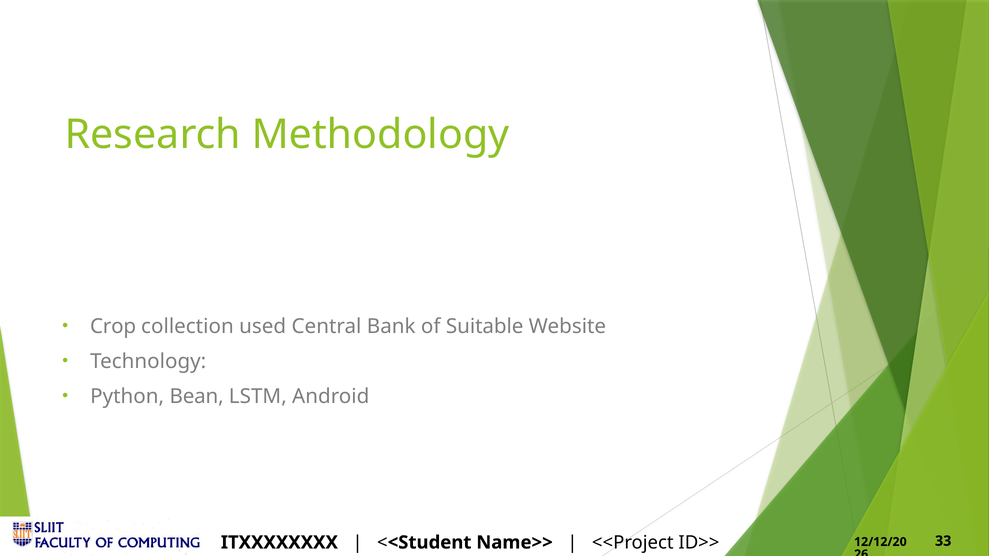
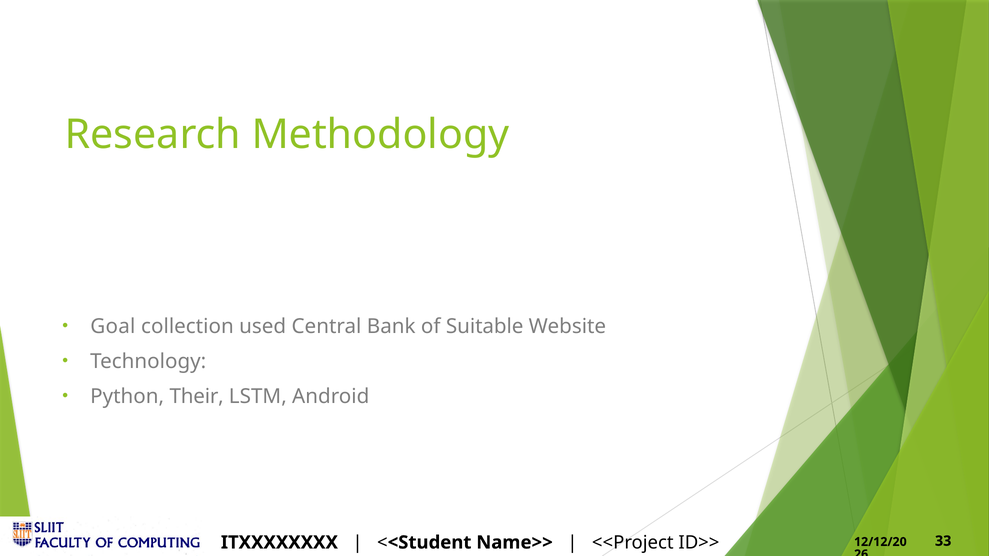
Crop: Crop -> Goal (113, 327)
Bean: Bean -> Their (197, 397)
